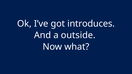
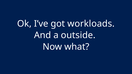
introduces: introduces -> workloads (91, 24)
